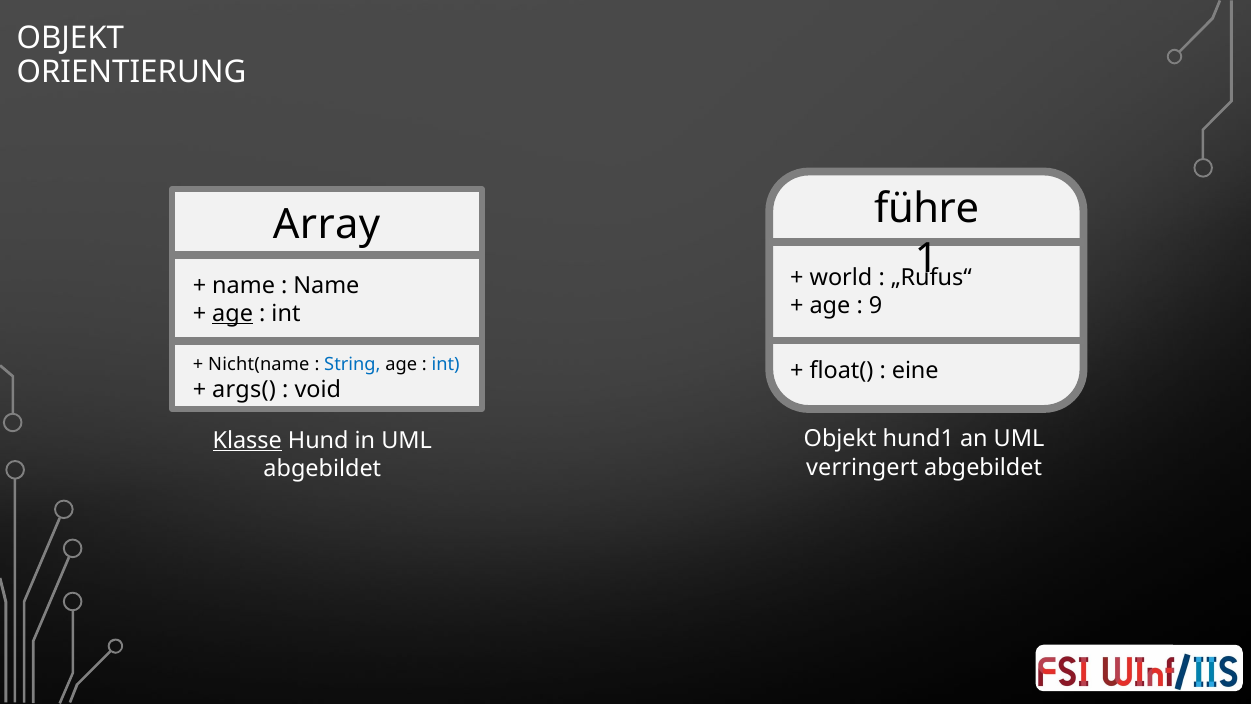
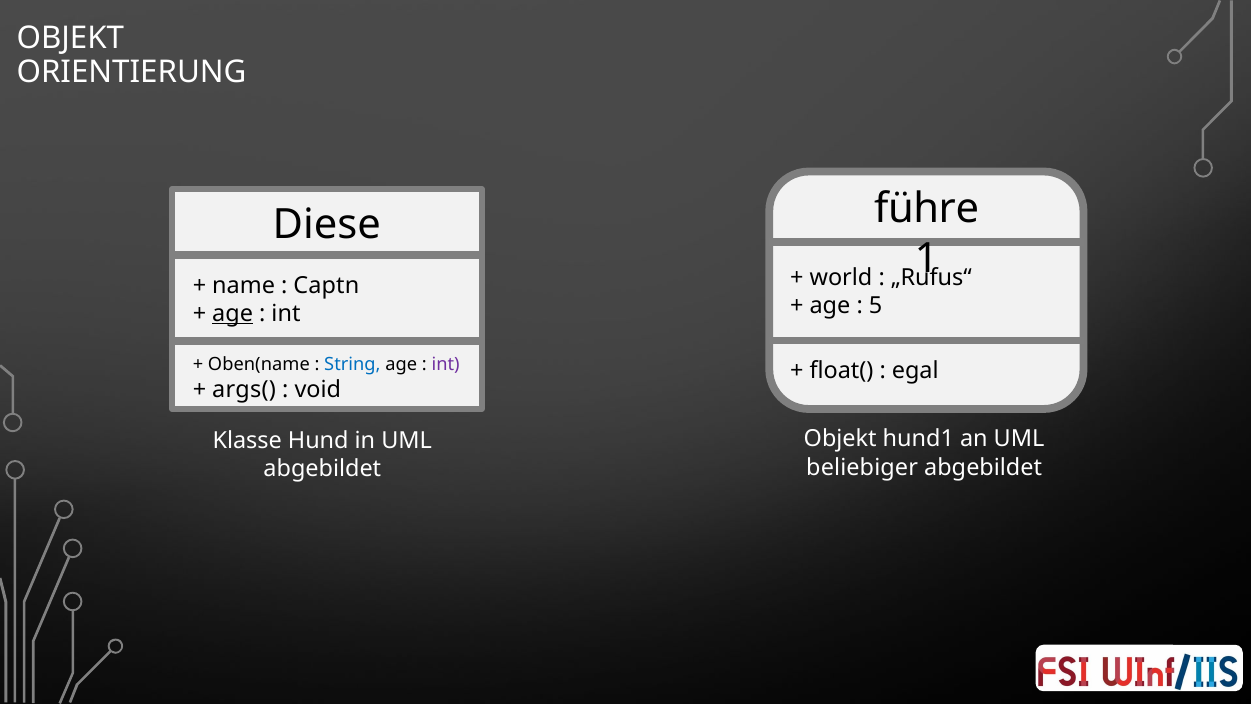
Array: Array -> Diese (327, 224)
Name: Name -> Captn (326, 285)
9: 9 -> 5 (876, 305)
Nicht(name: Nicht(name -> Oben(name (259, 364)
int colour: blue -> purple (446, 364)
eine: eine -> egal (915, 371)
Klasse underline: present -> none (247, 440)
verringert: verringert -> beliebiger (862, 467)
